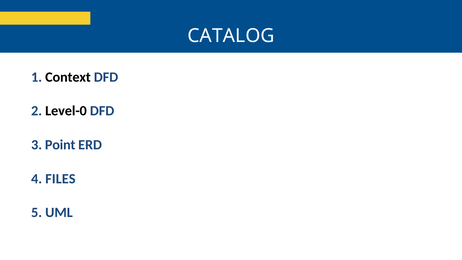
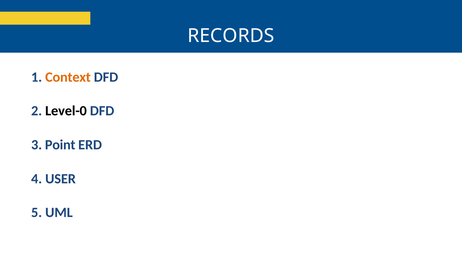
CATALOG: CATALOG -> RECORDS (231, 36)
Context colour: black -> orange (68, 77)
FILES: FILES -> USER (61, 179)
